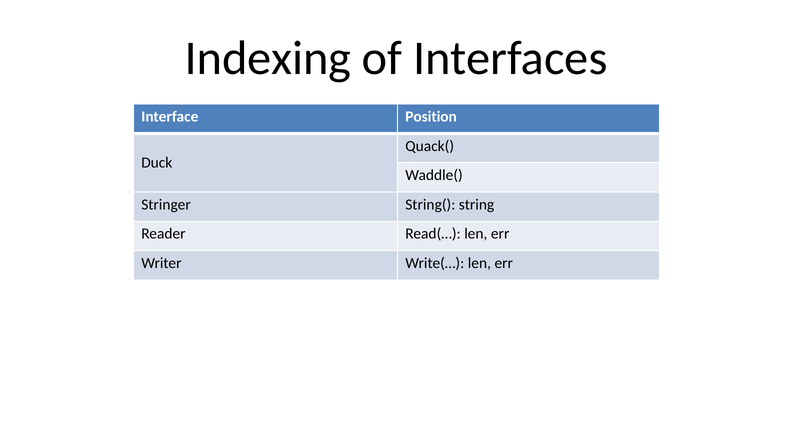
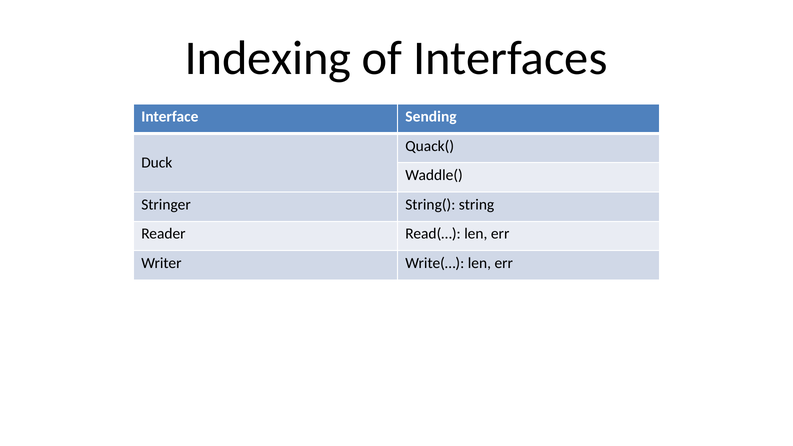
Position: Position -> Sending (431, 117)
